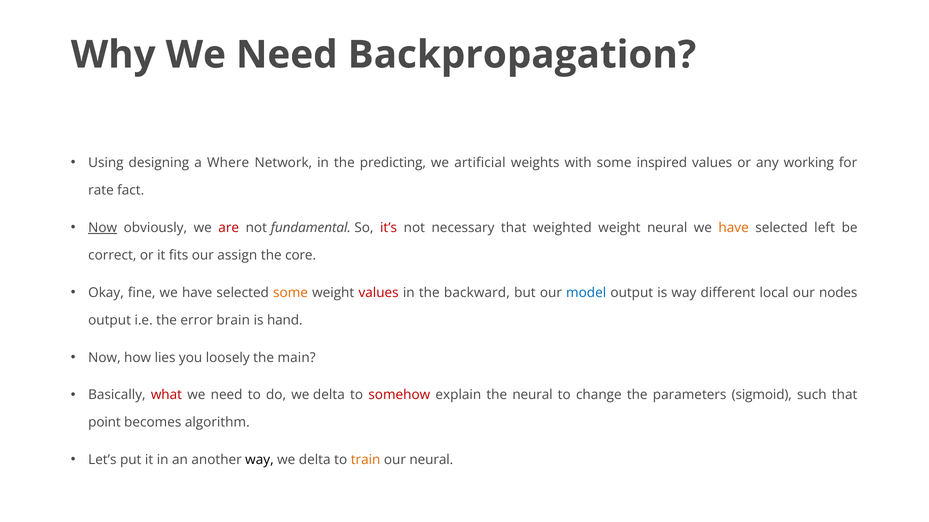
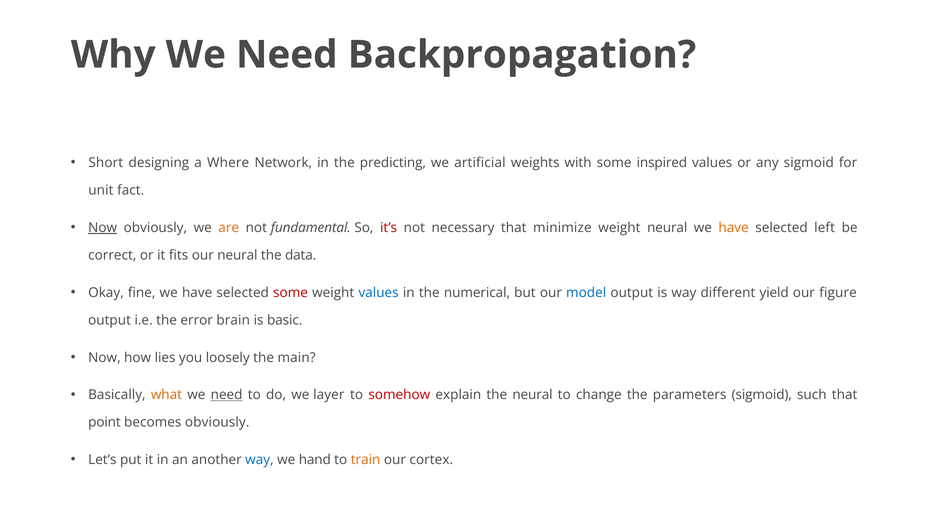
Using: Using -> Short (106, 163)
any working: working -> sigmoid (809, 163)
rate: rate -> unit (101, 191)
are colour: red -> orange (229, 228)
weighted: weighted -> minimize (562, 228)
our assign: assign -> neural (237, 256)
core: core -> data (301, 256)
some colour: orange -> red (291, 293)
values colour: red -> blue (379, 293)
backward: backward -> numerical (477, 293)
local: local -> yield (774, 293)
nodes: nodes -> figure (838, 293)
hand: hand -> basic (285, 321)
what colour: red -> orange (166, 395)
need underline: none -> present (227, 395)
do we delta: delta -> layer (329, 395)
becomes algorithm: algorithm -> obviously (217, 423)
way colour: black -> blue (259, 460)
delta: delta -> hand (315, 460)
our neural: neural -> cortex (431, 460)
